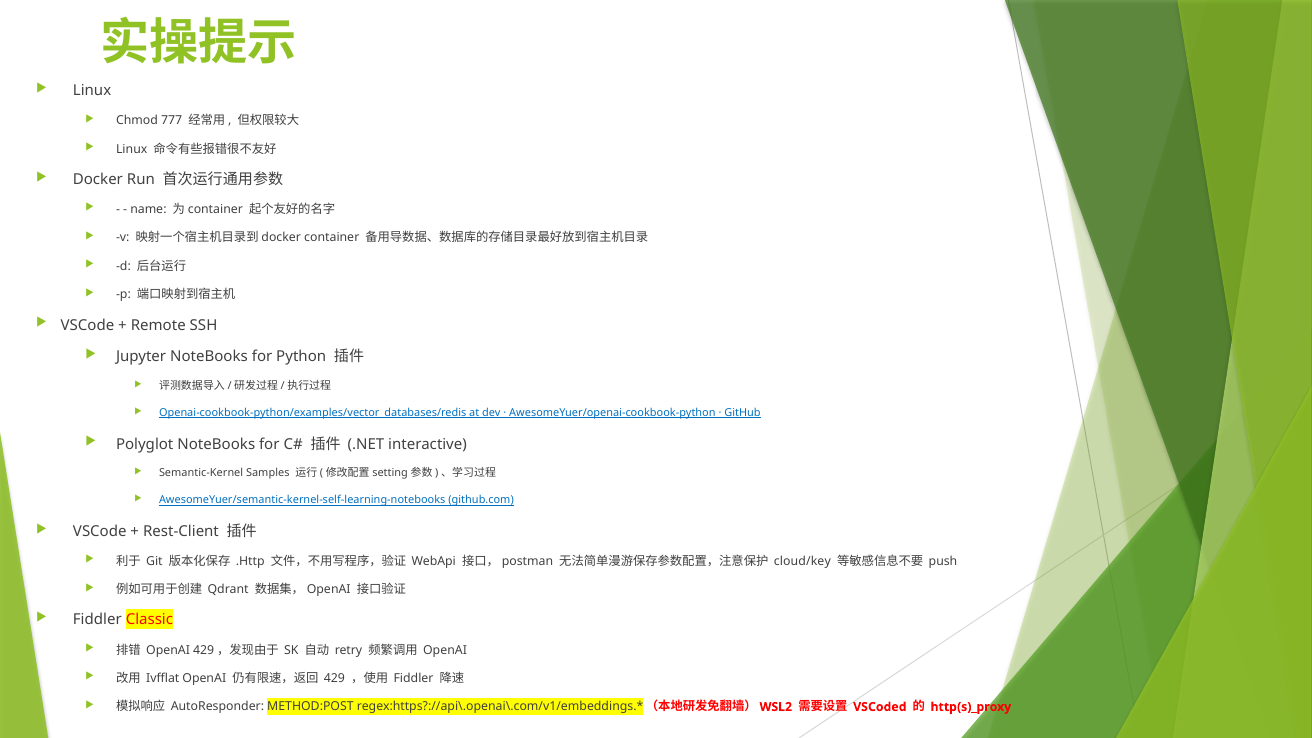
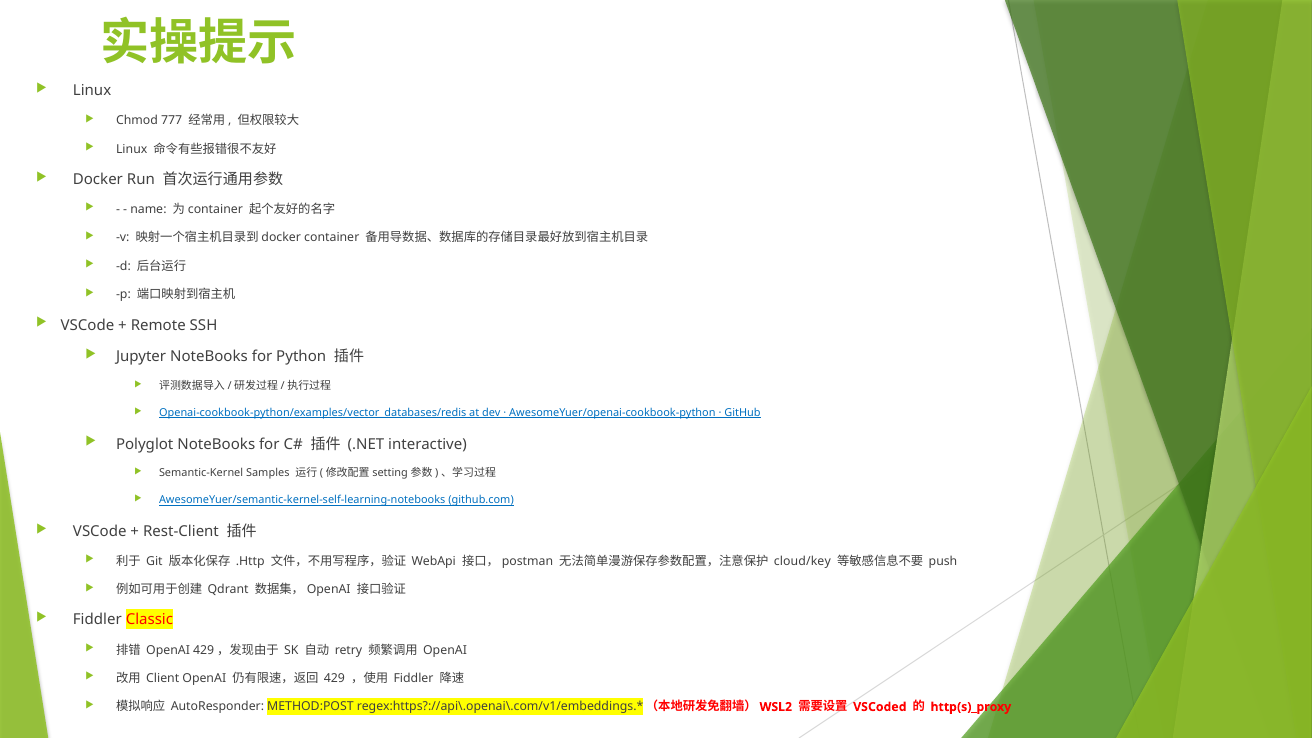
Ivfflat: Ivfflat -> Client (163, 678)
